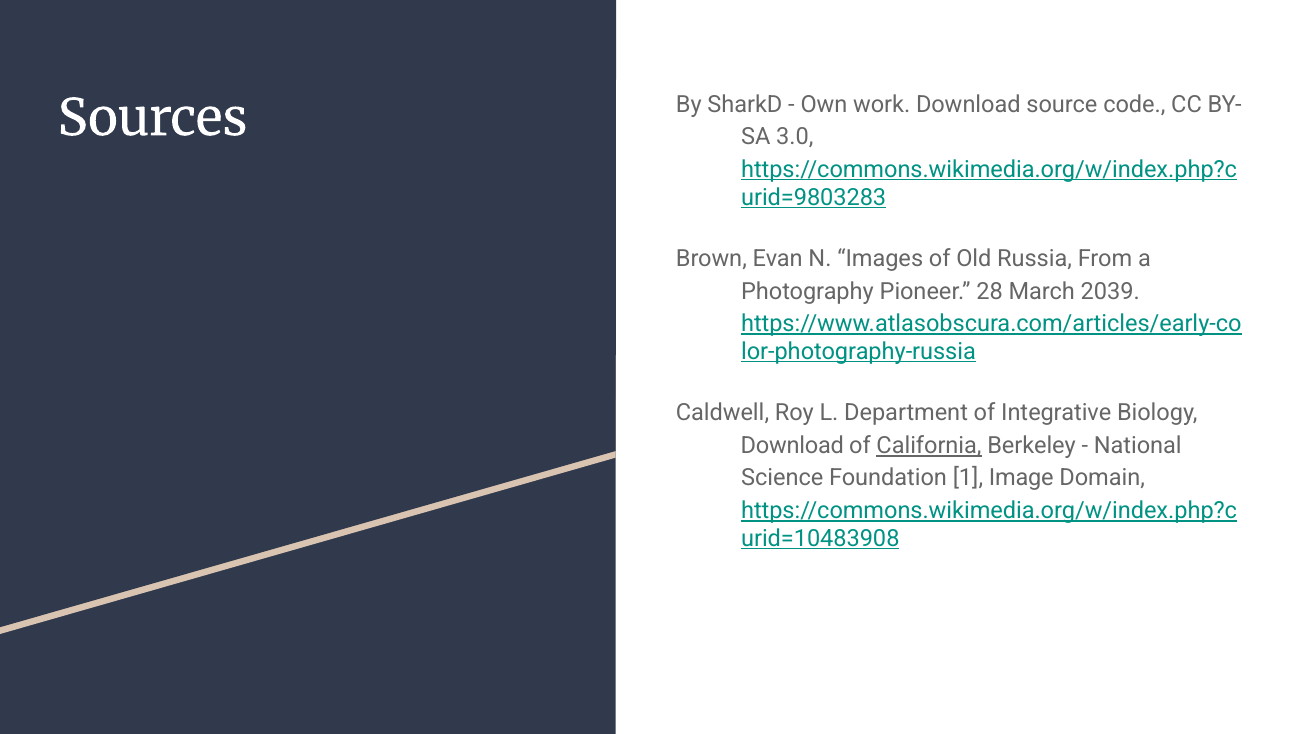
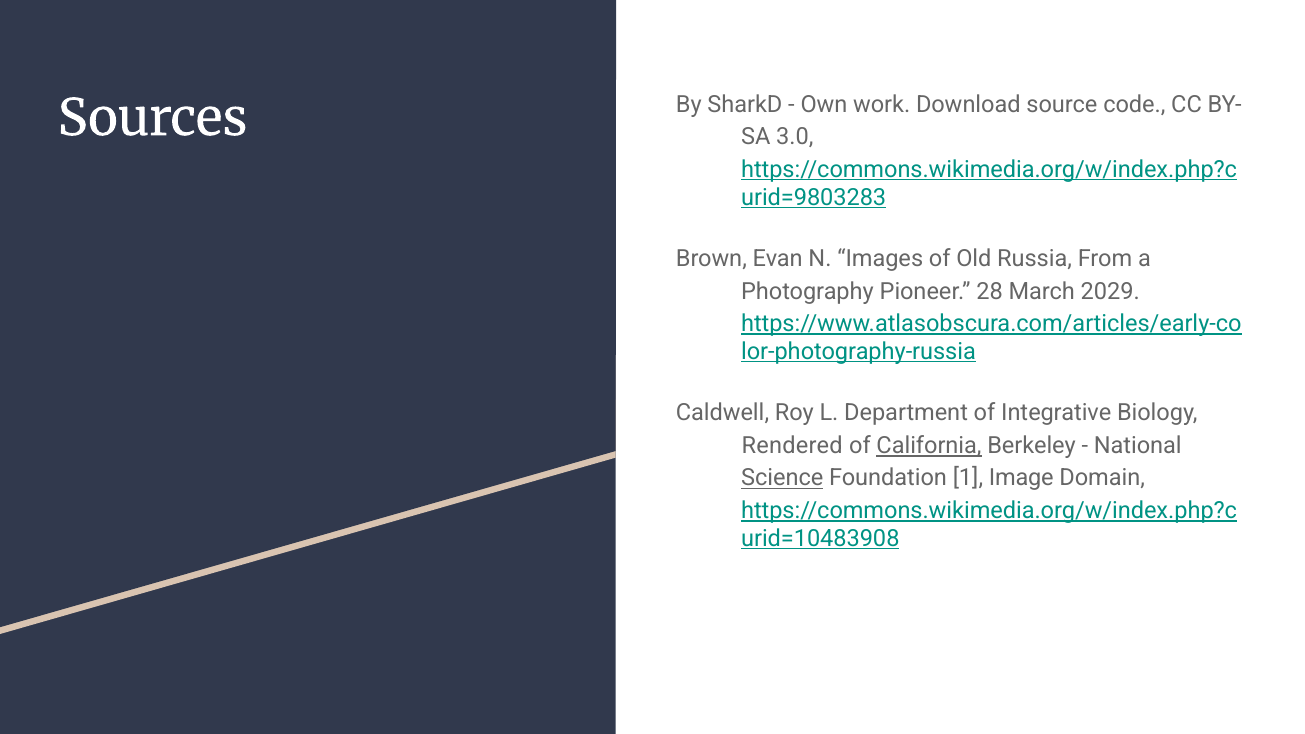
2039: 2039 -> 2029 (1110, 291)
Download: Download -> Rendered (792, 446)
Science underline: none -> present (782, 478)
